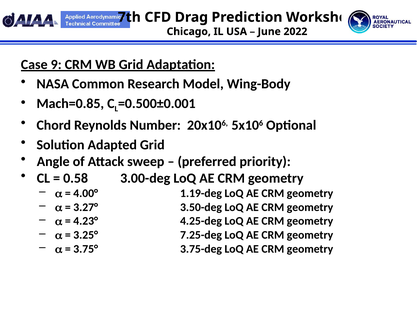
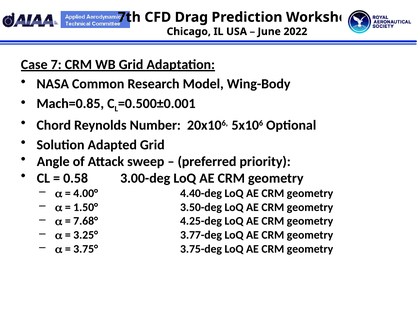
9: 9 -> 7 (56, 65)
1.19-deg: 1.19-deg -> 4.40-deg (201, 193)
3.27°: 3.27° -> 1.50° (86, 207)
4.23°: 4.23° -> 7.68° (86, 221)
7.25-deg: 7.25-deg -> 3.77-deg (201, 235)
